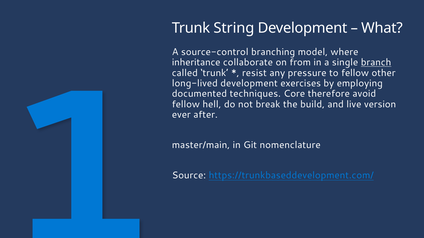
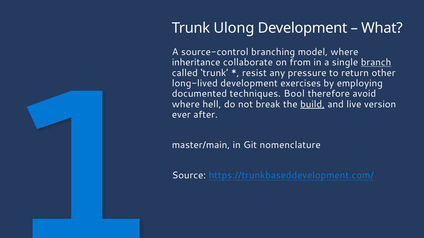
String: String -> Ulong (234, 28)
to fellow: fellow -> return (355, 73)
Core: Core -> Bool (294, 94)
fellow: fellow -> where (186, 104)
build underline: none -> present (312, 104)
